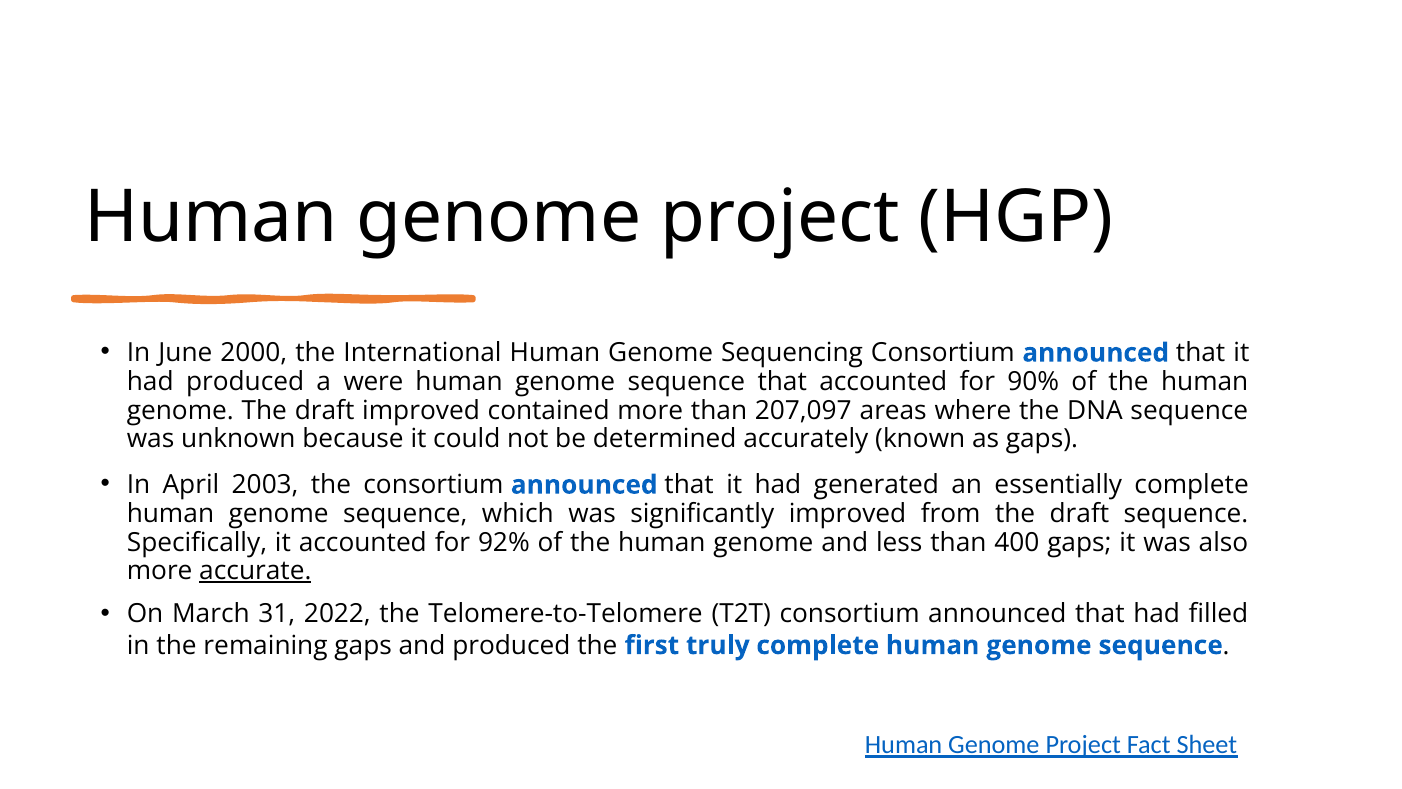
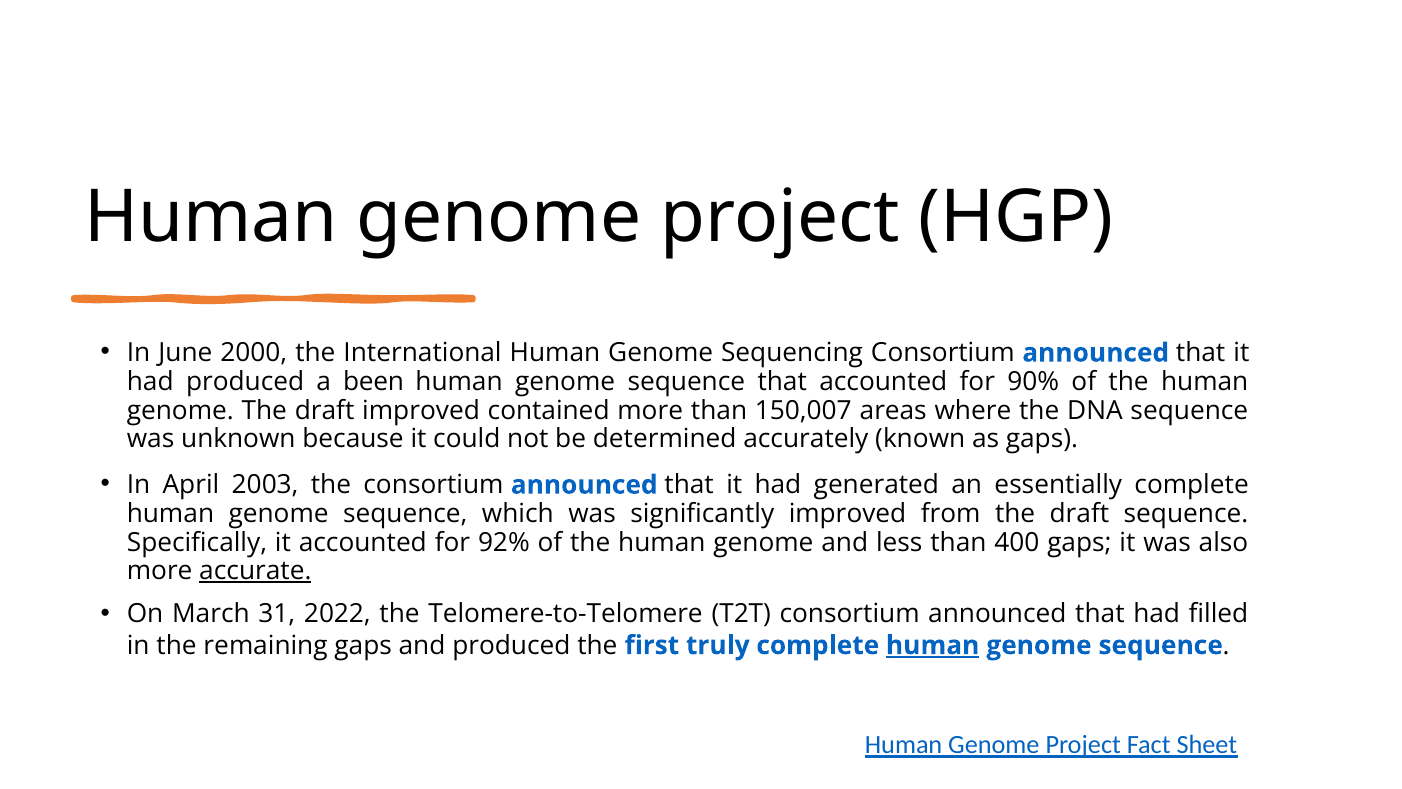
were: were -> been (373, 382)
207,097: 207,097 -> 150,007 (803, 410)
human underline: none -> present (933, 645)
